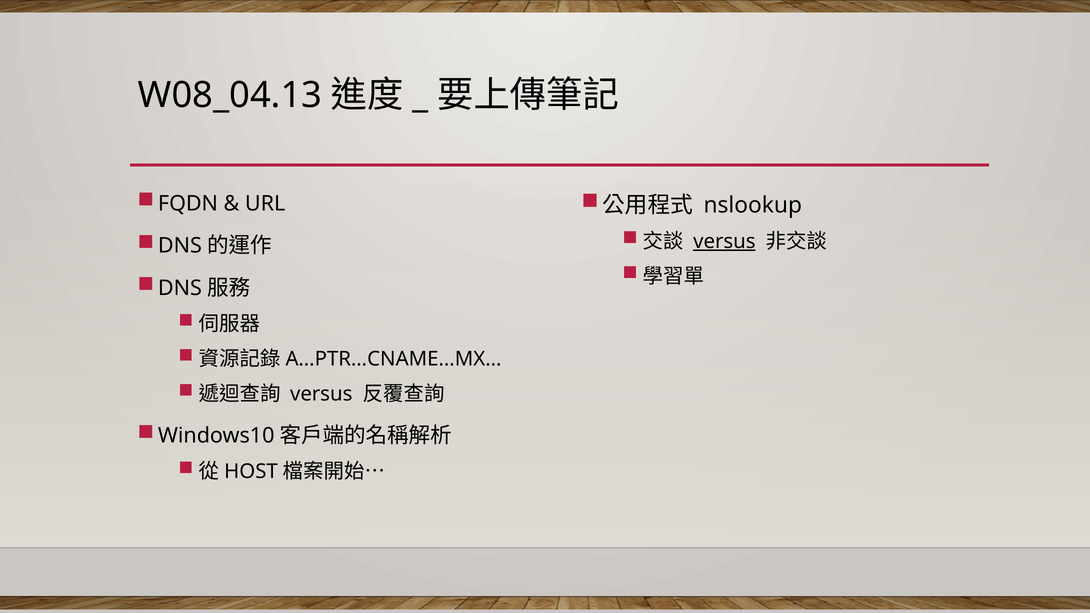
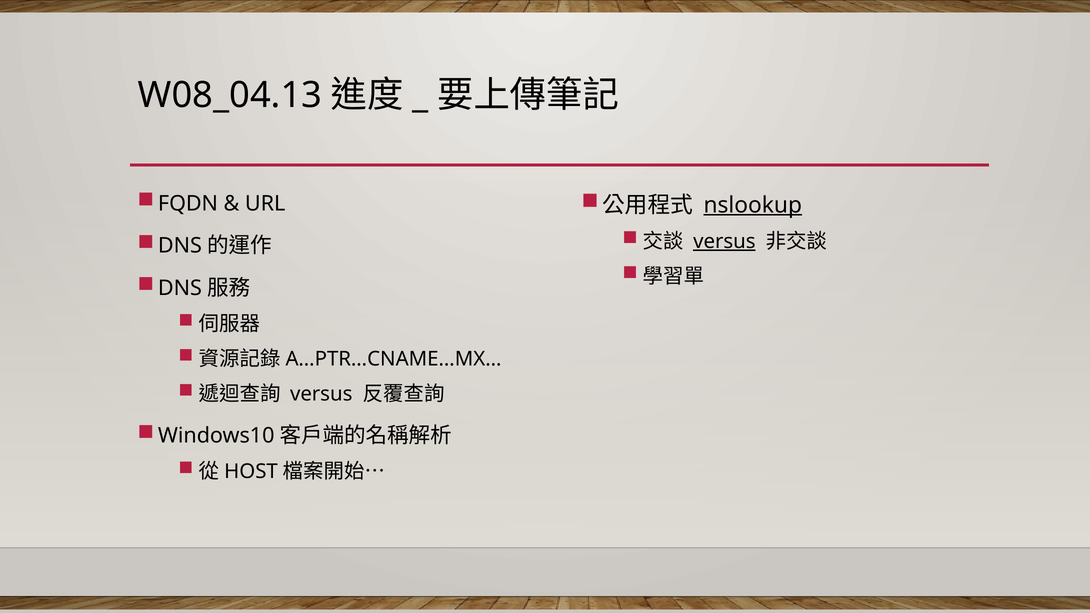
nslookup underline: none -> present (753, 205)
